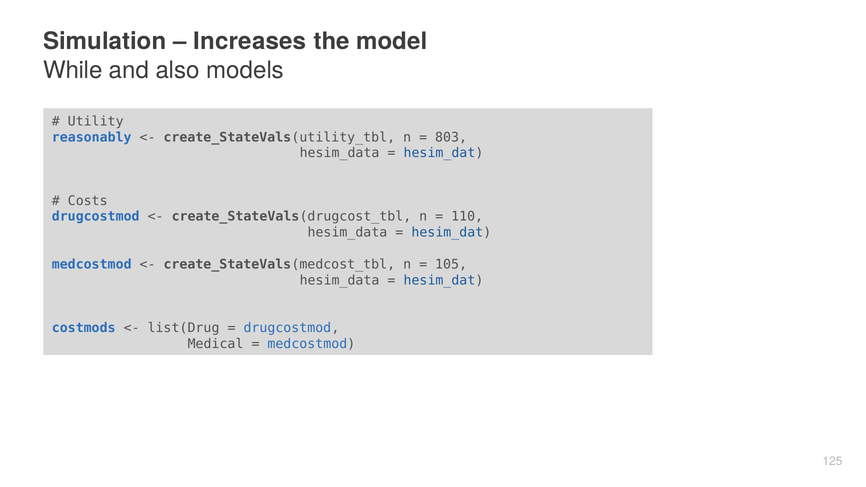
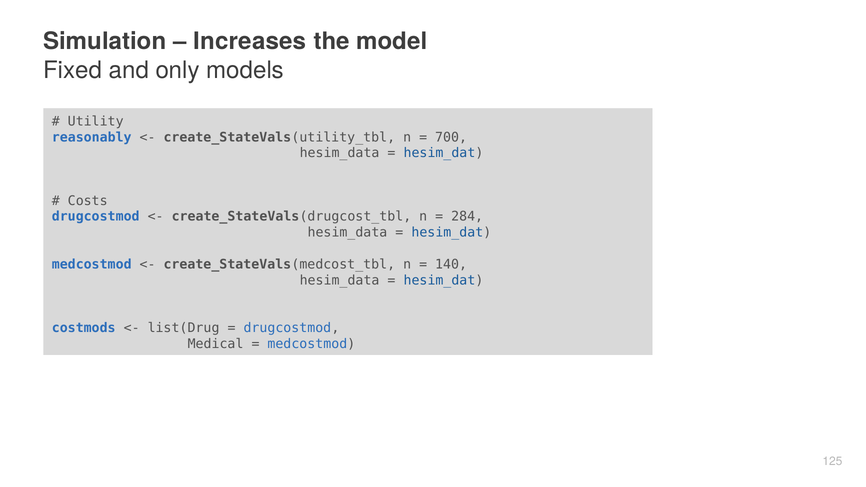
While: While -> Fixed (73, 70)
also: also -> only (178, 70)
803: 803 -> 700 (451, 137)
110: 110 -> 284 (467, 217)
105: 105 -> 140 (451, 264)
